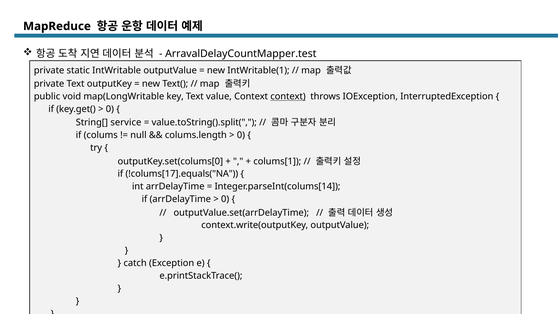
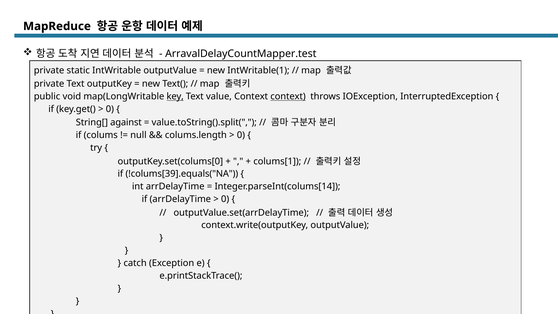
key underline: none -> present (175, 96)
service: service -> against (126, 122)
!colums[17].equals("NA: !colums[17].equals("NA -> !colums[39].equals("NA (182, 174)
